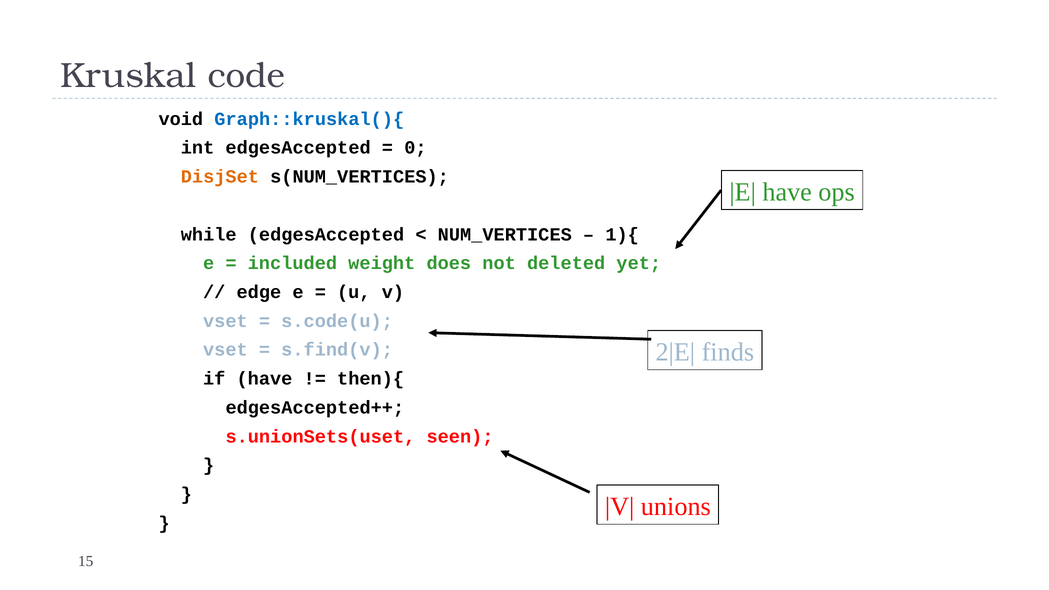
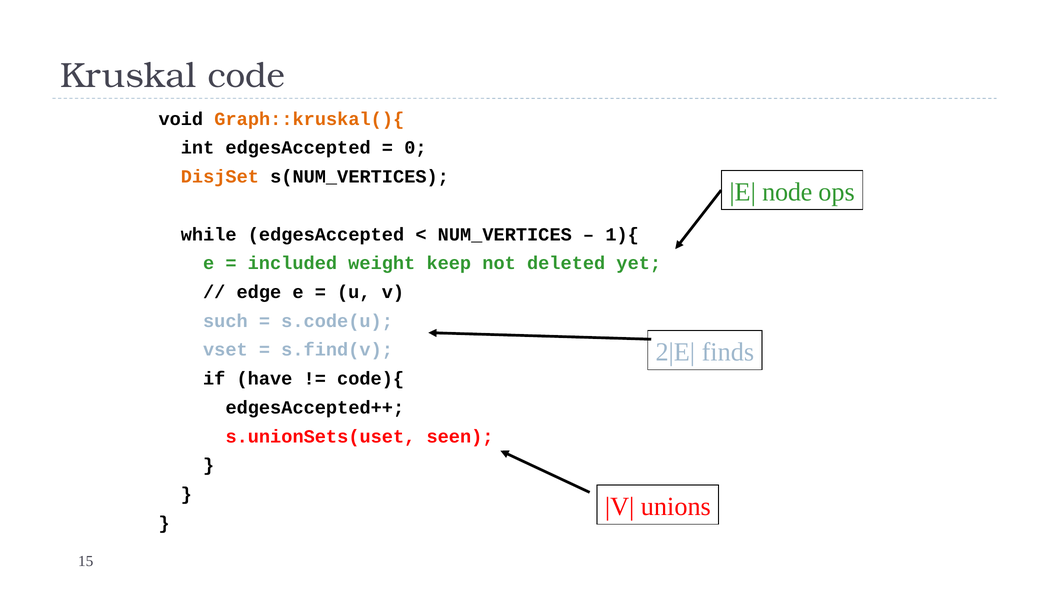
Graph::kruskal(){ colour: blue -> orange (309, 119)
have: have -> node (787, 192)
does: does -> keep (449, 263)
vset: vset -> such (225, 321)
then){: then){ -> code){ (371, 379)
